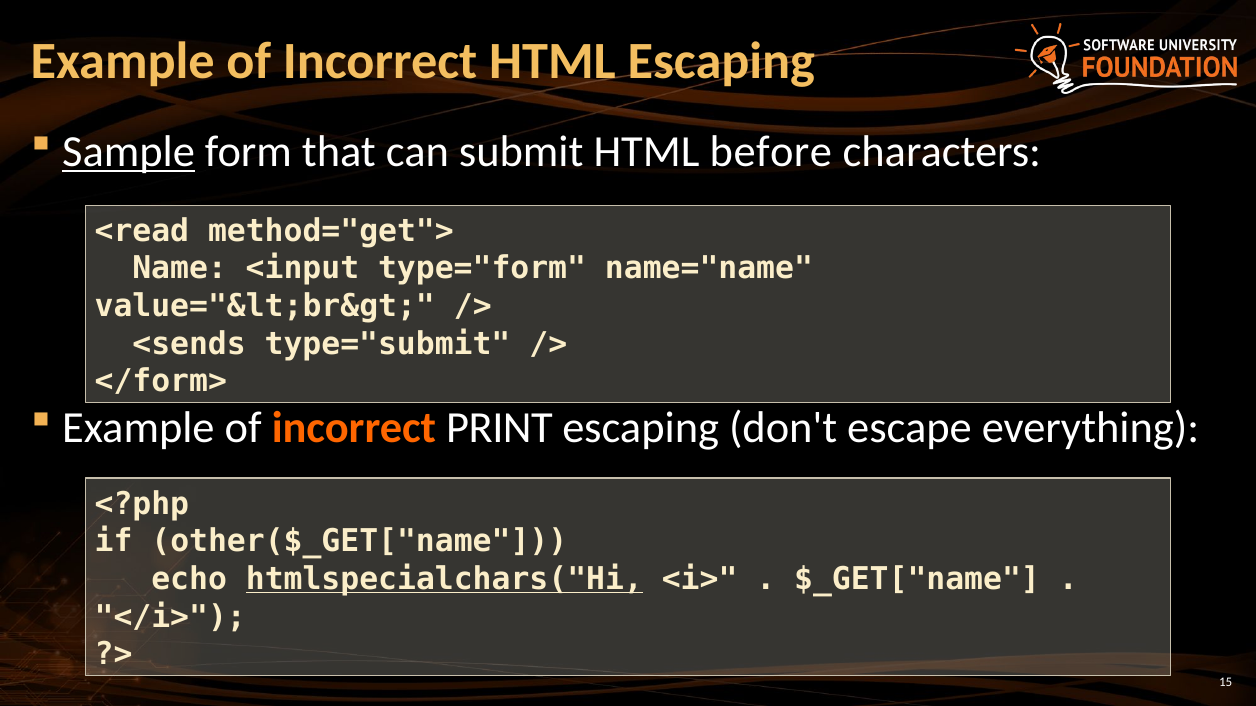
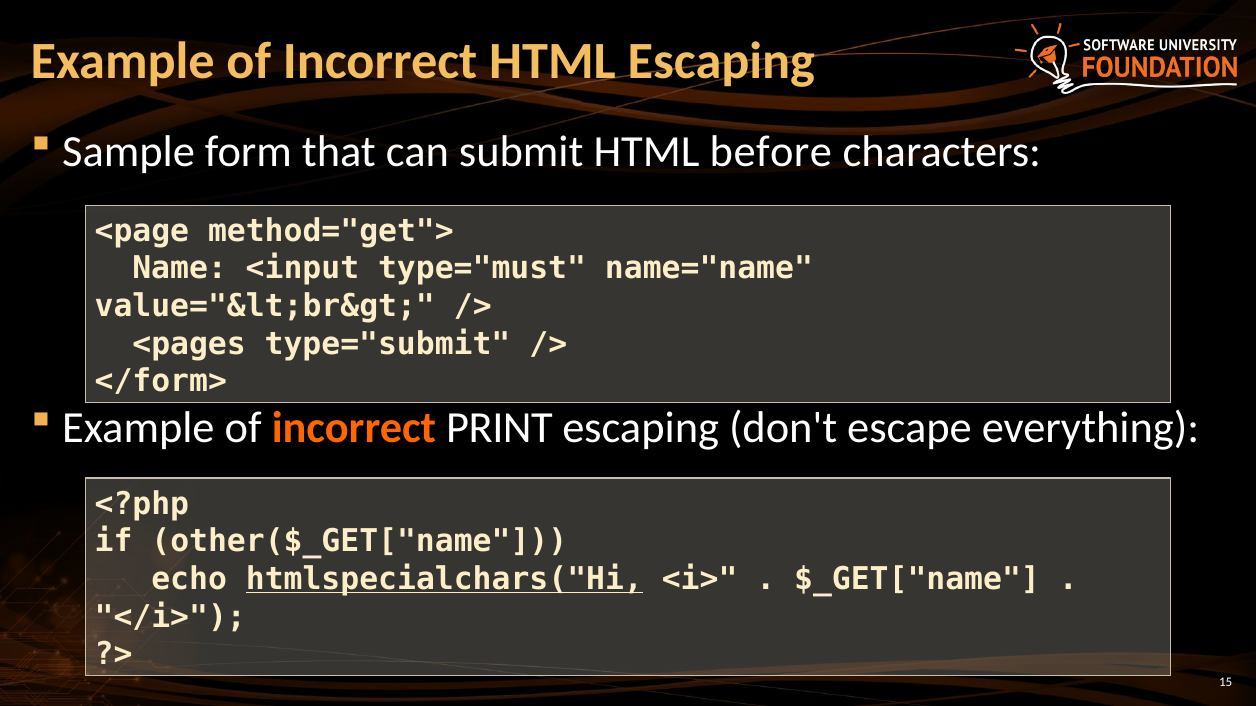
Sample underline: present -> none (129, 152)
<read: <read -> <page (142, 231)
type="form: type="form -> type="must (482, 269)
<sends: <sends -> <pages (189, 344)
